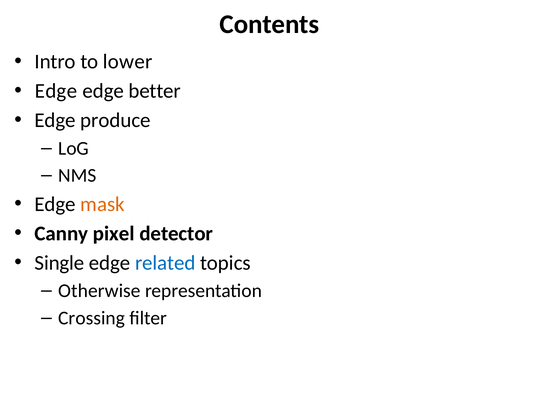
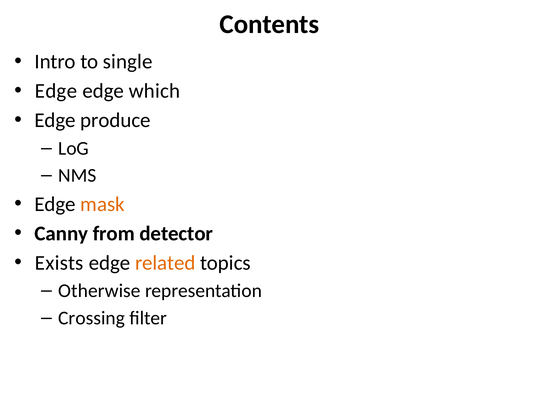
lower: lower -> single (128, 62)
better: better -> which (154, 91)
pixel: pixel -> from (114, 234)
Single: Single -> Exists (59, 263)
related colour: blue -> orange (165, 263)
